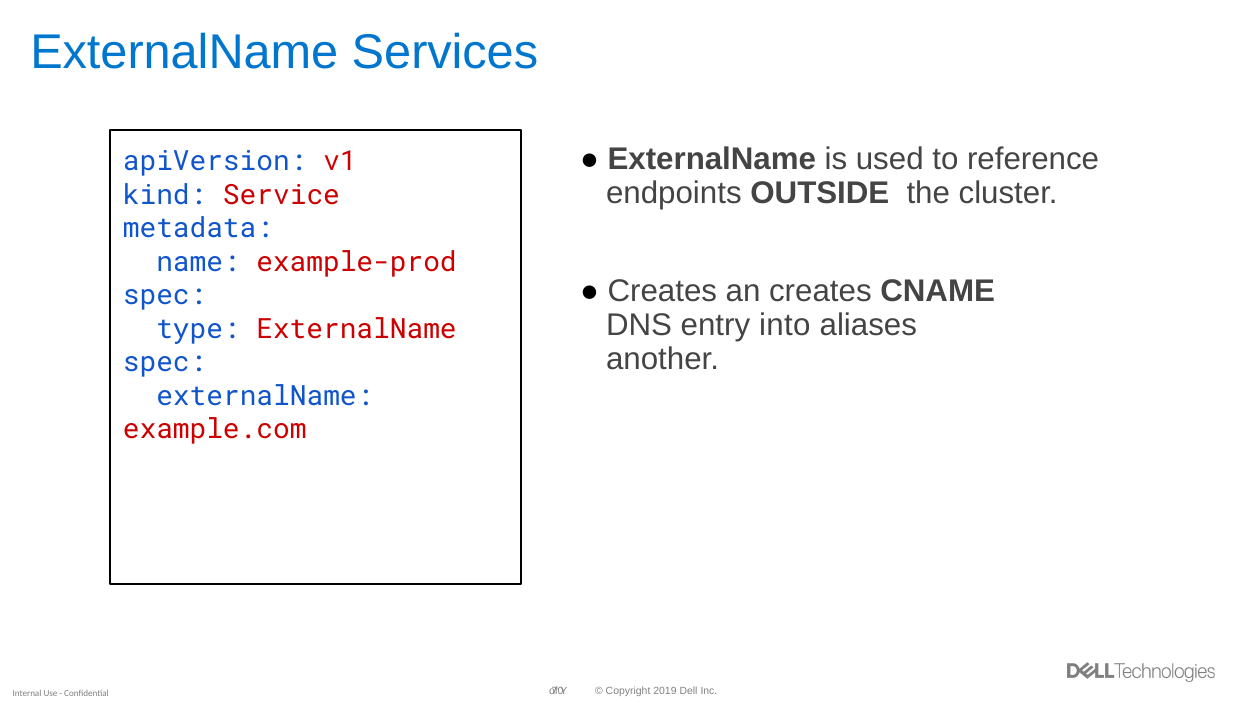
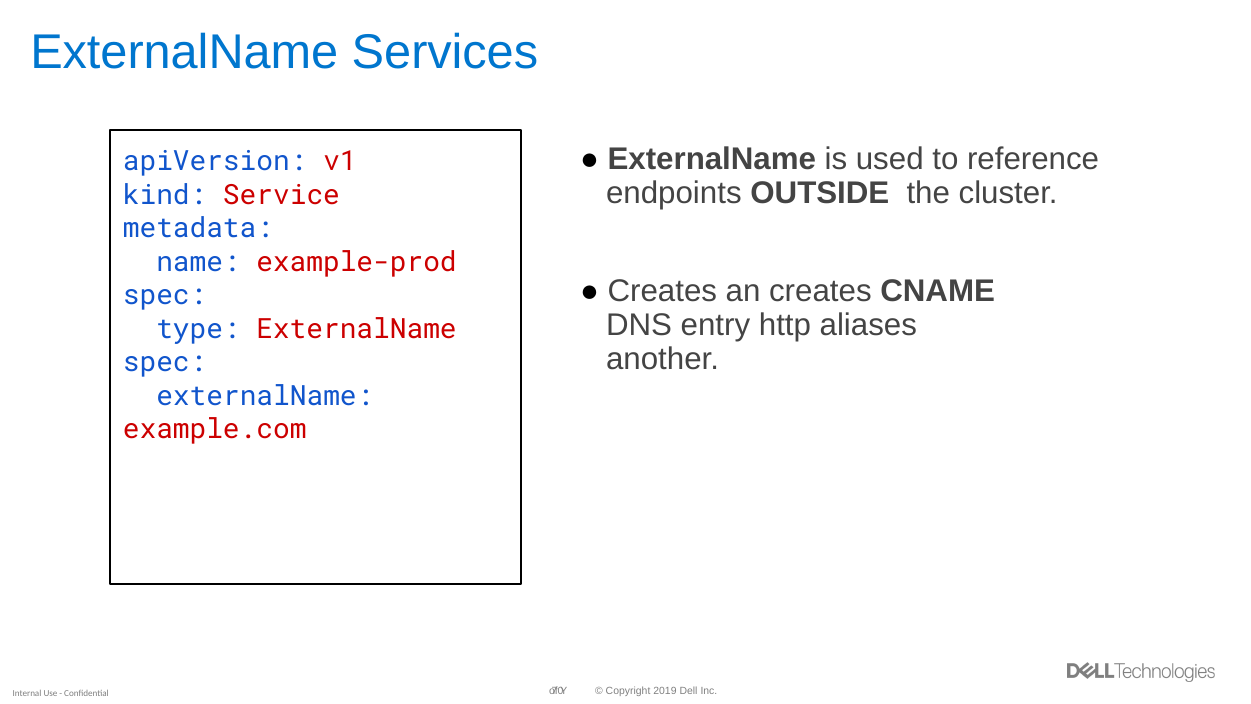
into: into -> http (785, 325)
